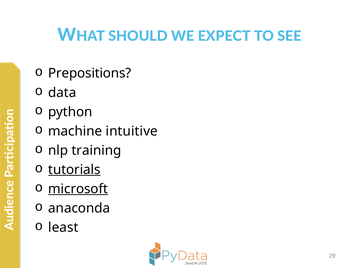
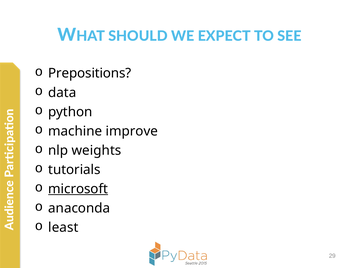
intuitive: intuitive -> improve (132, 131)
training: training -> weights (97, 150)
tutorials underline: present -> none (74, 170)
